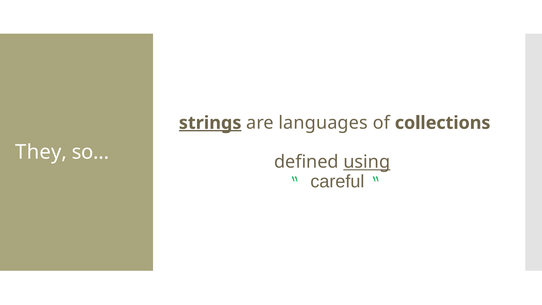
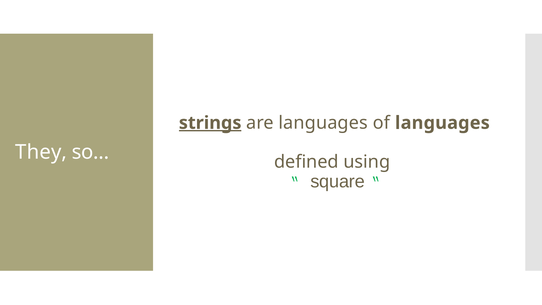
of collections: collections -> languages (442, 123)
using underline: present -> none (367, 162)
careful: careful -> square (338, 181)
